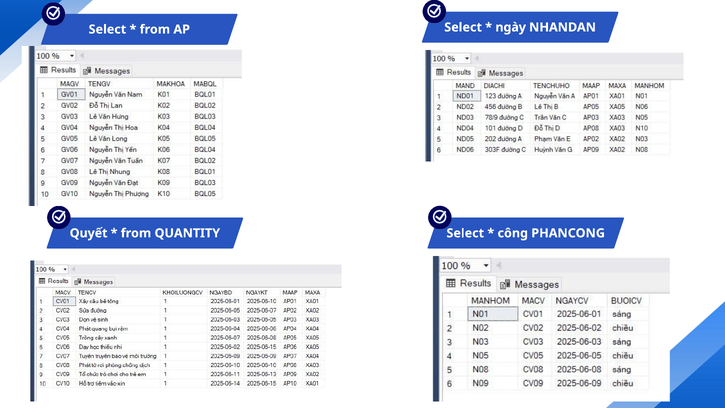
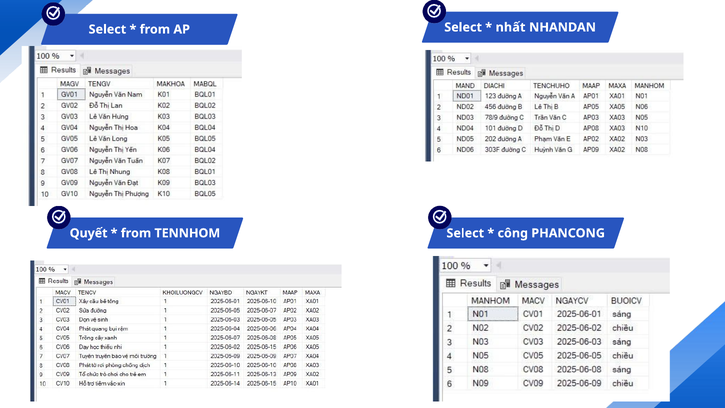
ngày: ngày -> nhất (511, 27)
QUANTITY: QUANTITY -> TENNHOM (187, 233)
